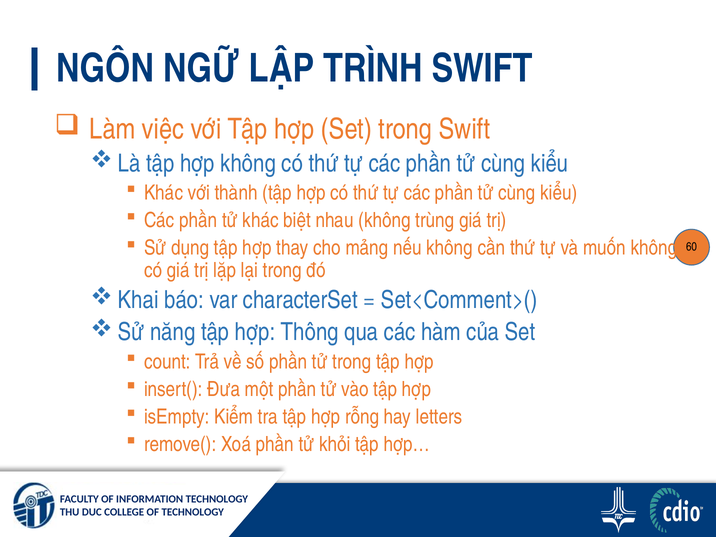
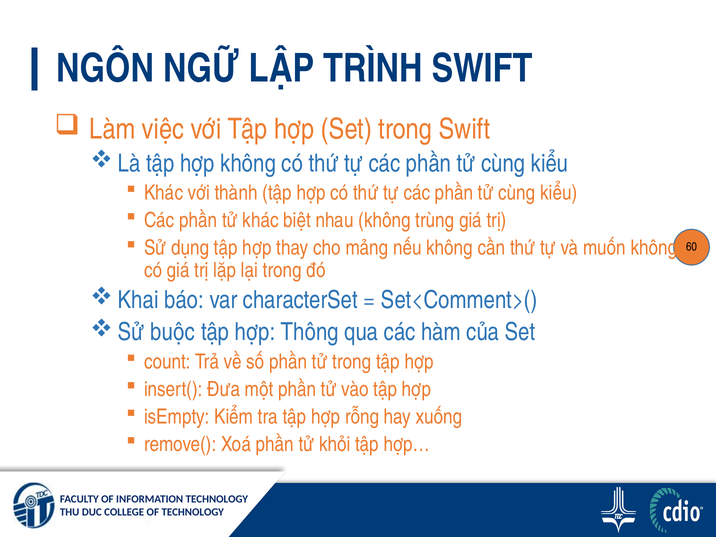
năng: năng -> buộc (173, 332)
letters: letters -> xuống (439, 417)
